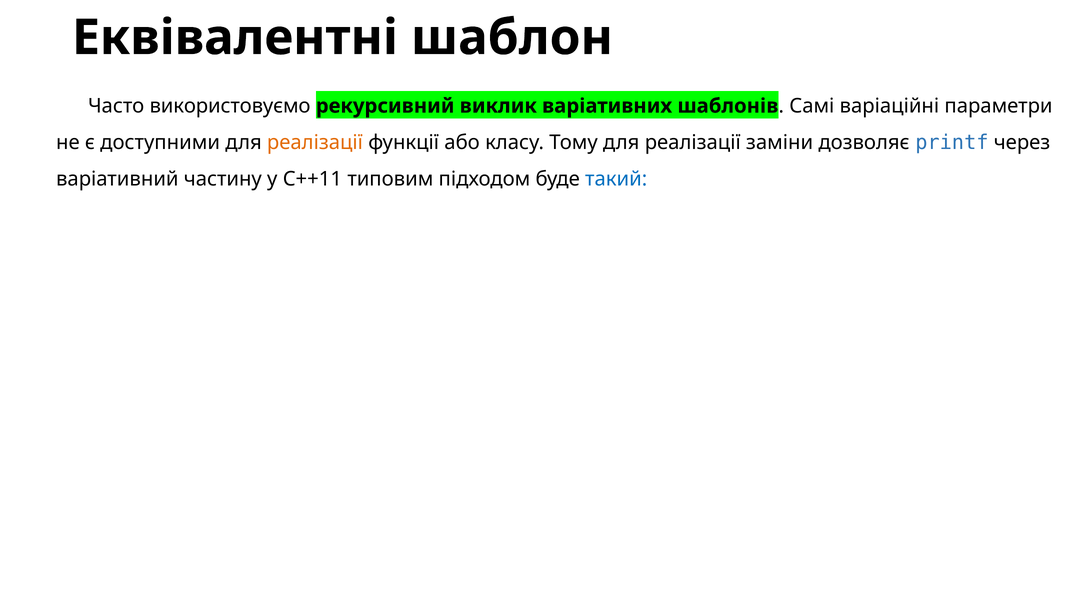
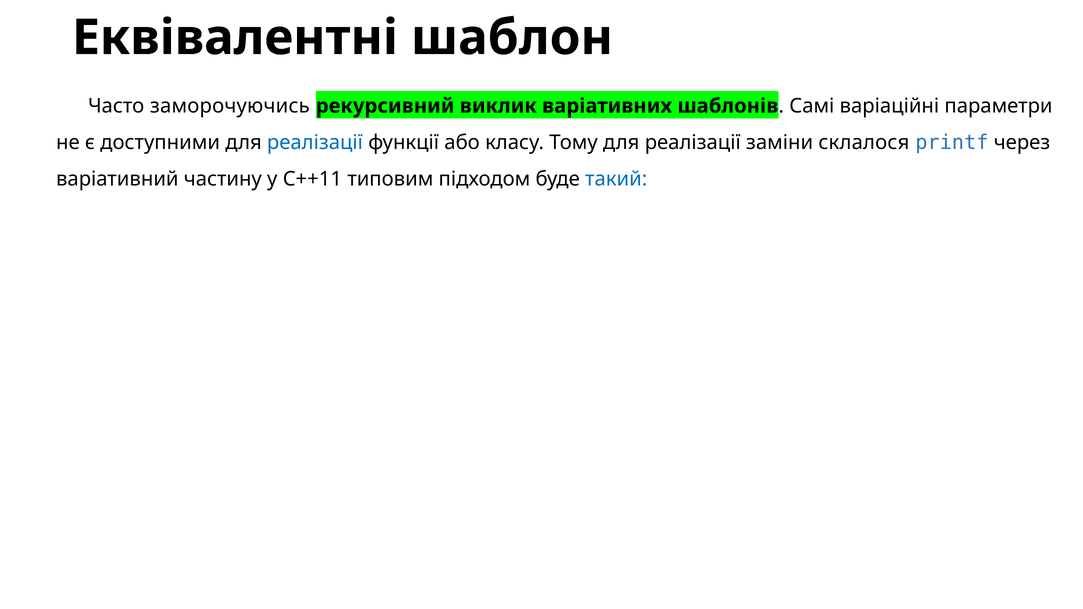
використовуємо: використовуємо -> заморочуючись (230, 106)
реалізації colour: orange -> blue (315, 143)
дозволяє: дозволяє -> склалося (864, 143)
